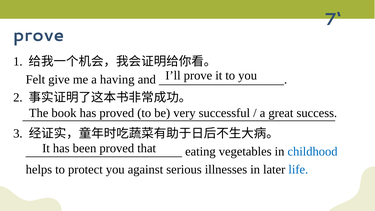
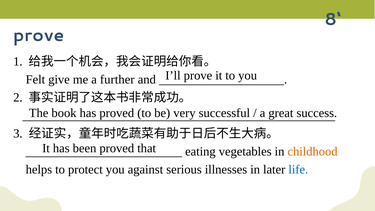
7‘: 7‘ -> 8‘ (333, 19)
having: having -> further (117, 80)
childhood colour: blue -> orange (313, 151)
